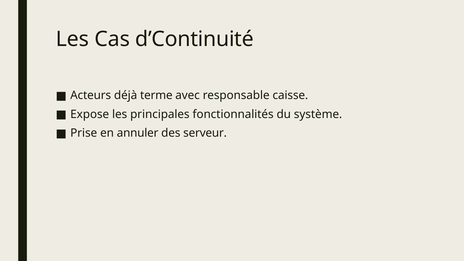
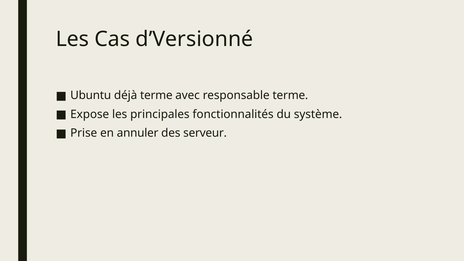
d’Continuité: d’Continuité -> d’Versionné (194, 39)
Acteurs: Acteurs -> Ubuntu (91, 95)
responsable caisse: caisse -> terme (290, 95)
